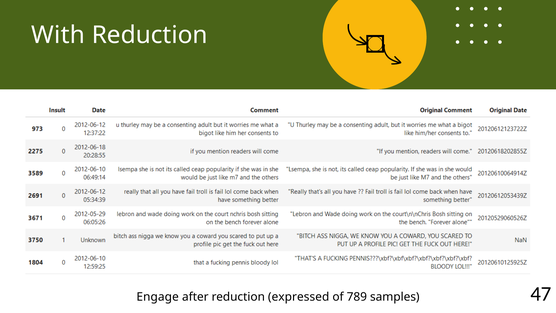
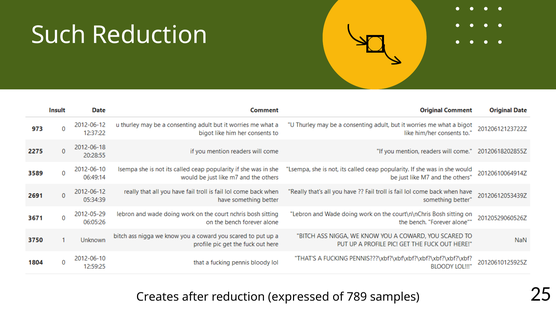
With: With -> Such (58, 35)
Engage: Engage -> Creates (158, 297)
47: 47 -> 25 (541, 294)
